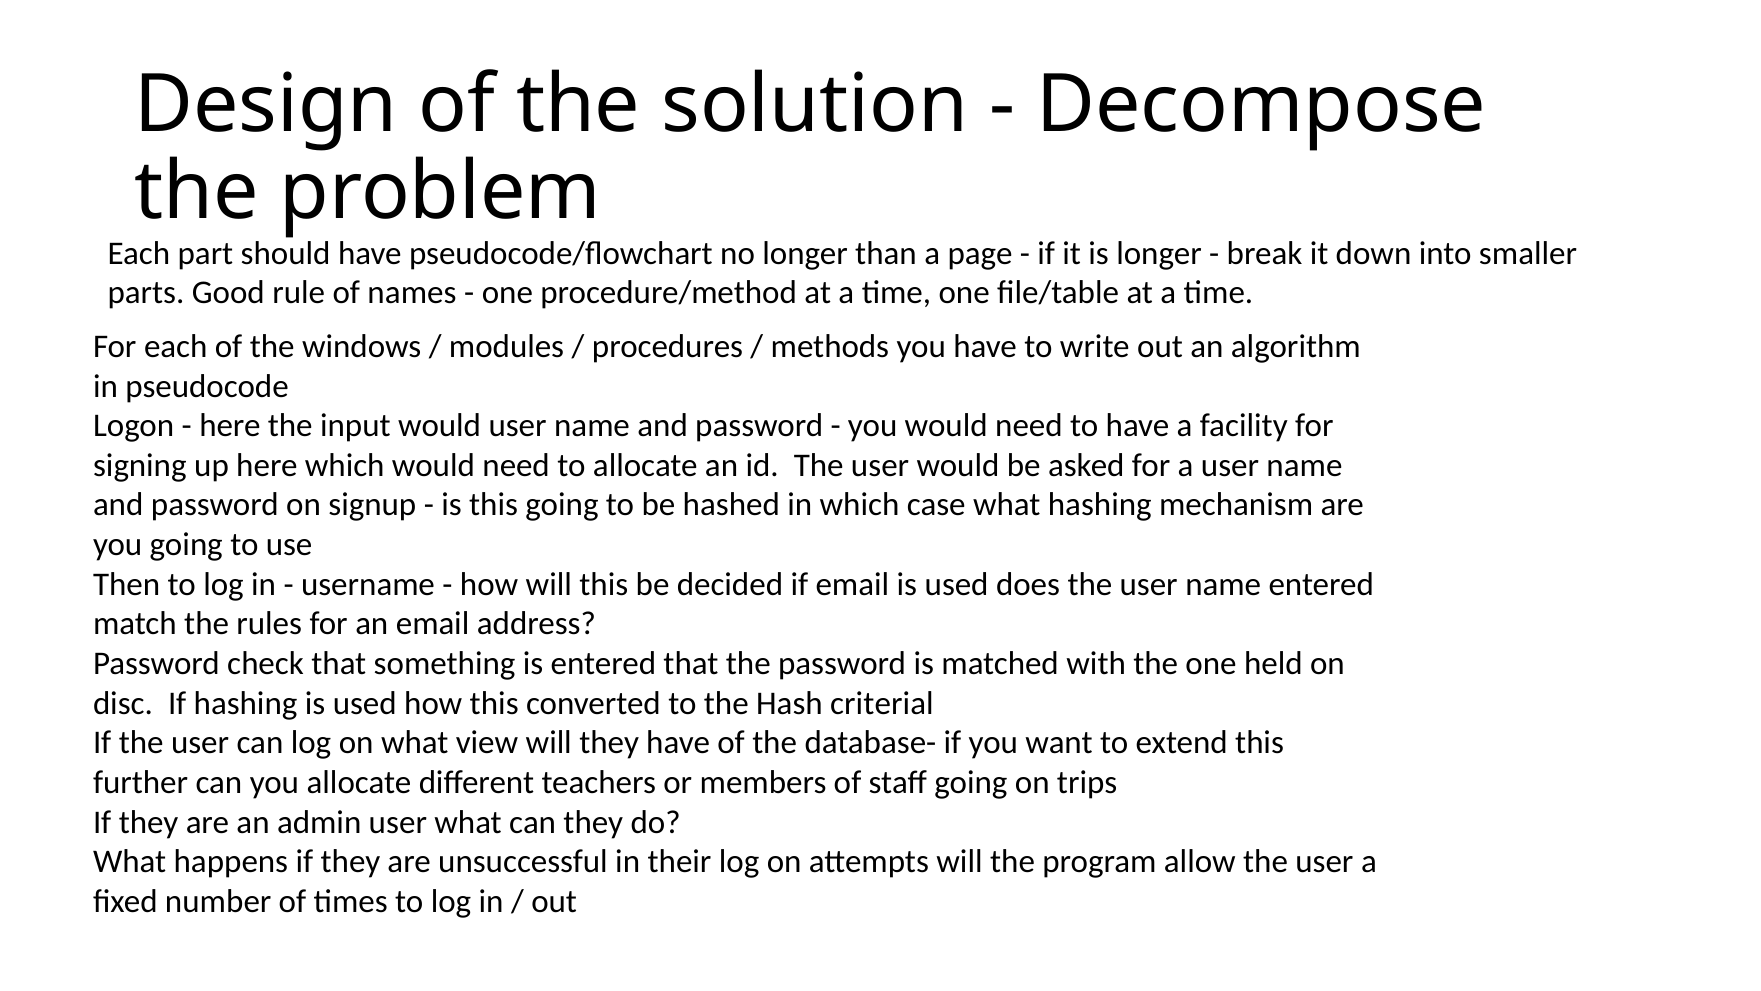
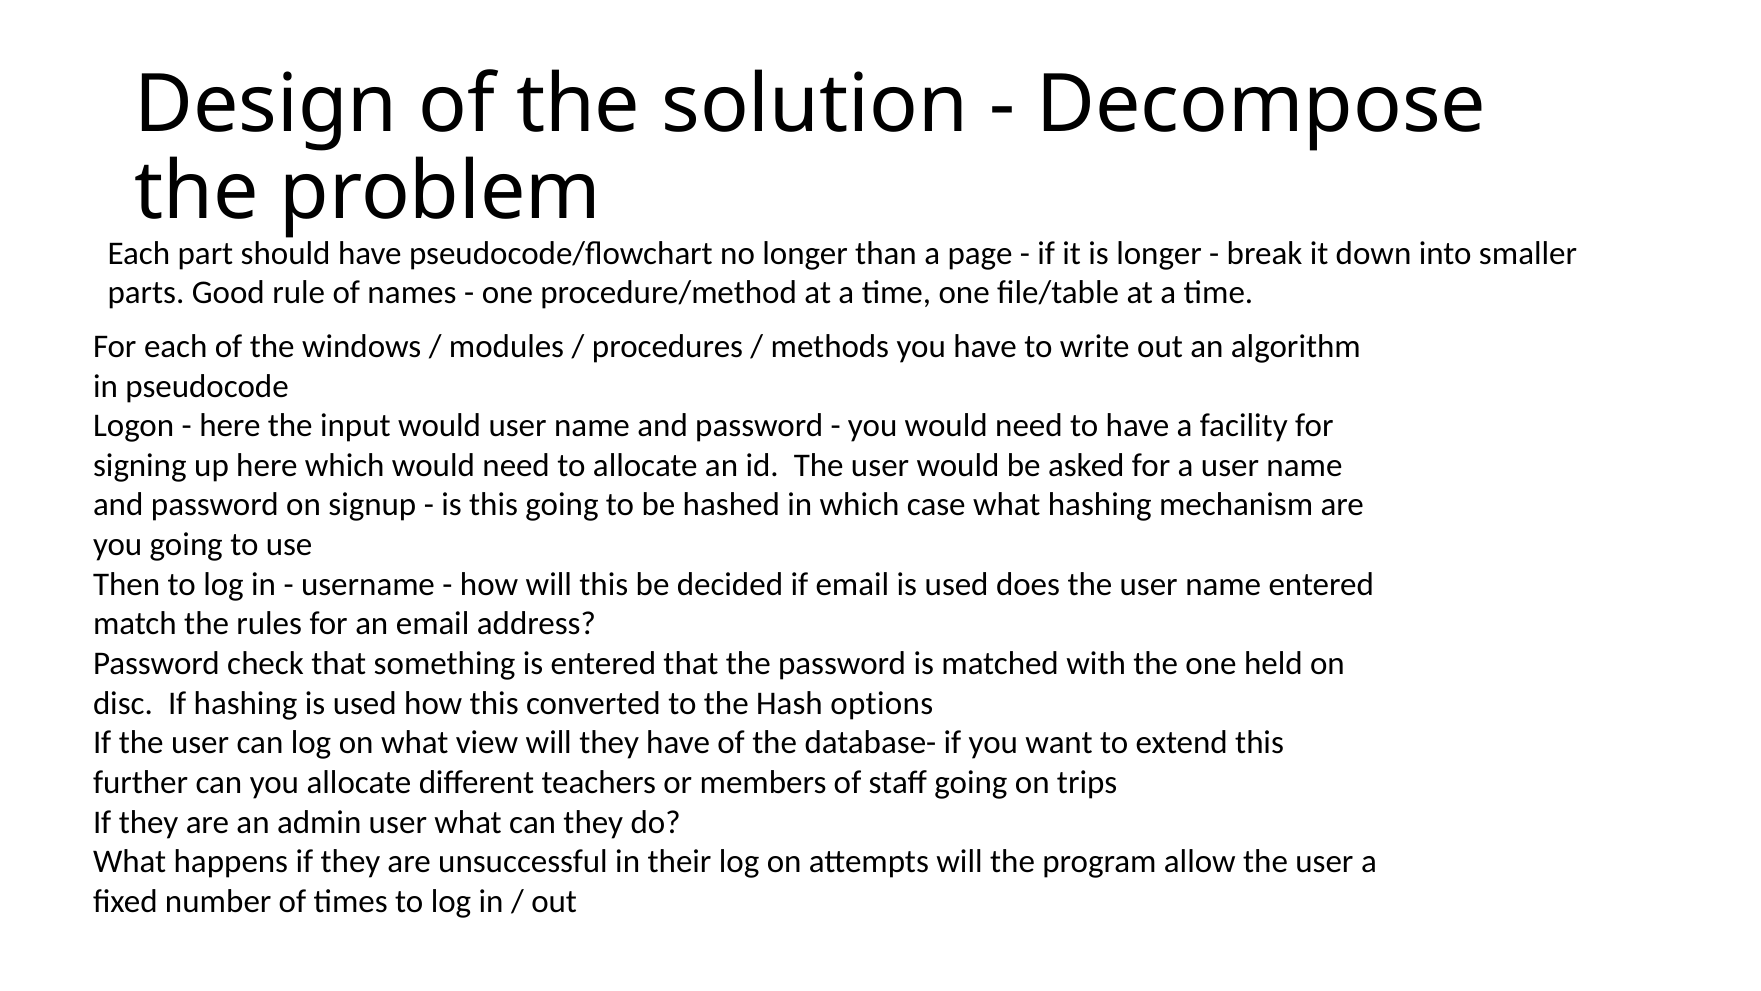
criterial: criterial -> options (882, 703)
